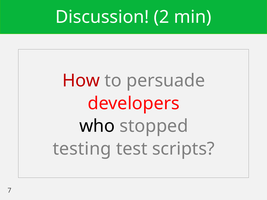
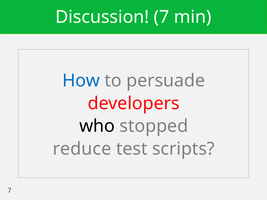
Discussion 2: 2 -> 7 (162, 17)
How colour: red -> blue (81, 81)
testing: testing -> reduce (82, 149)
